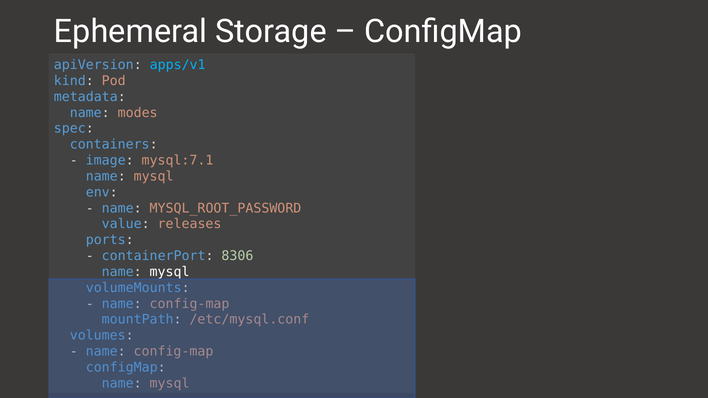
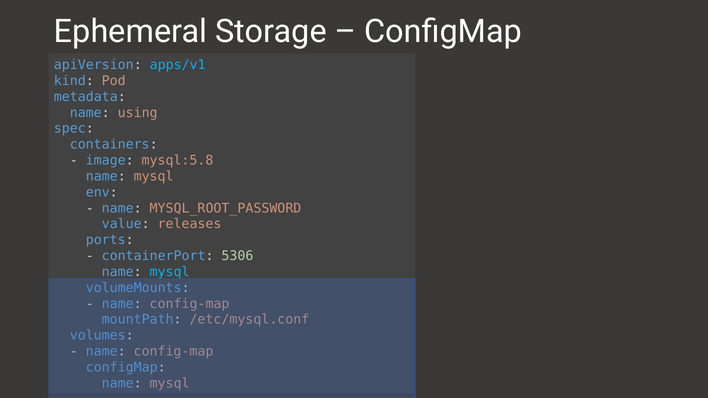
modes: modes -> using (138, 113)
mysql:7.1: mysql:7.1 -> mysql:5.8 (177, 160)
8306: 8306 -> 5306 (237, 256)
mysql colour: white -> light blue (170, 272)
